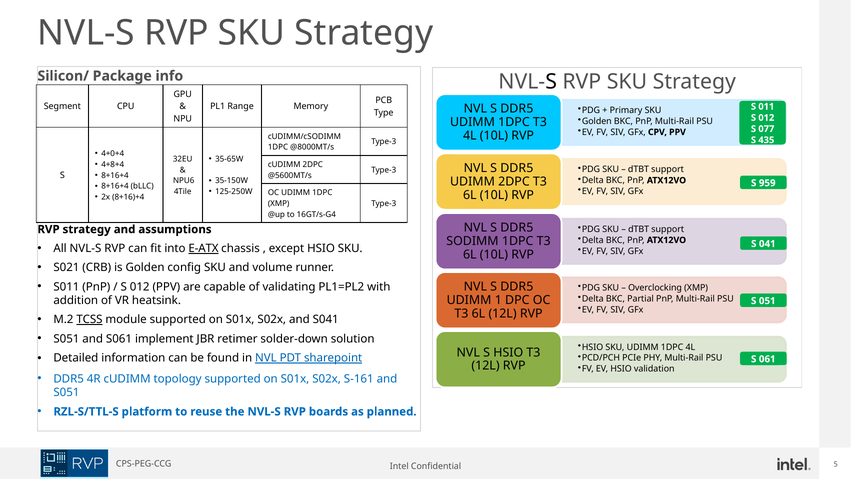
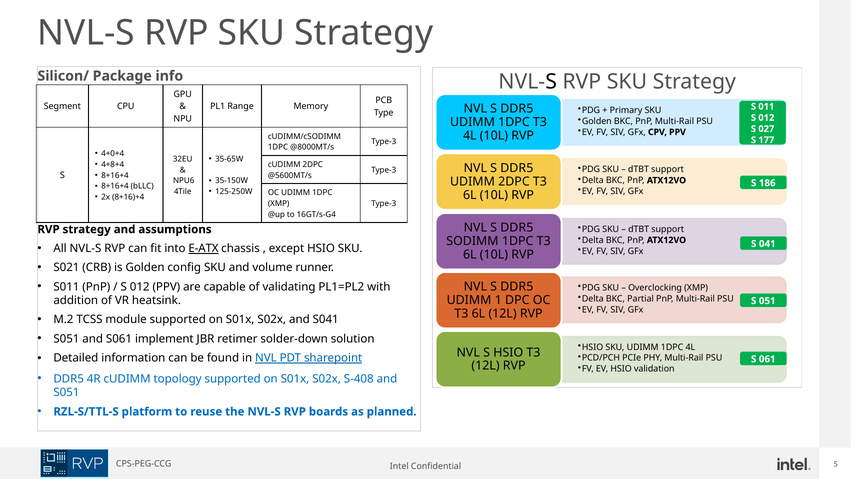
077: 077 -> 027 (766, 129)
435: 435 -> 177 (766, 140)
959: 959 -> 186 (767, 183)
TCSS underline: present -> none (89, 319)
S-161: S-161 -> S-408 (359, 379)
